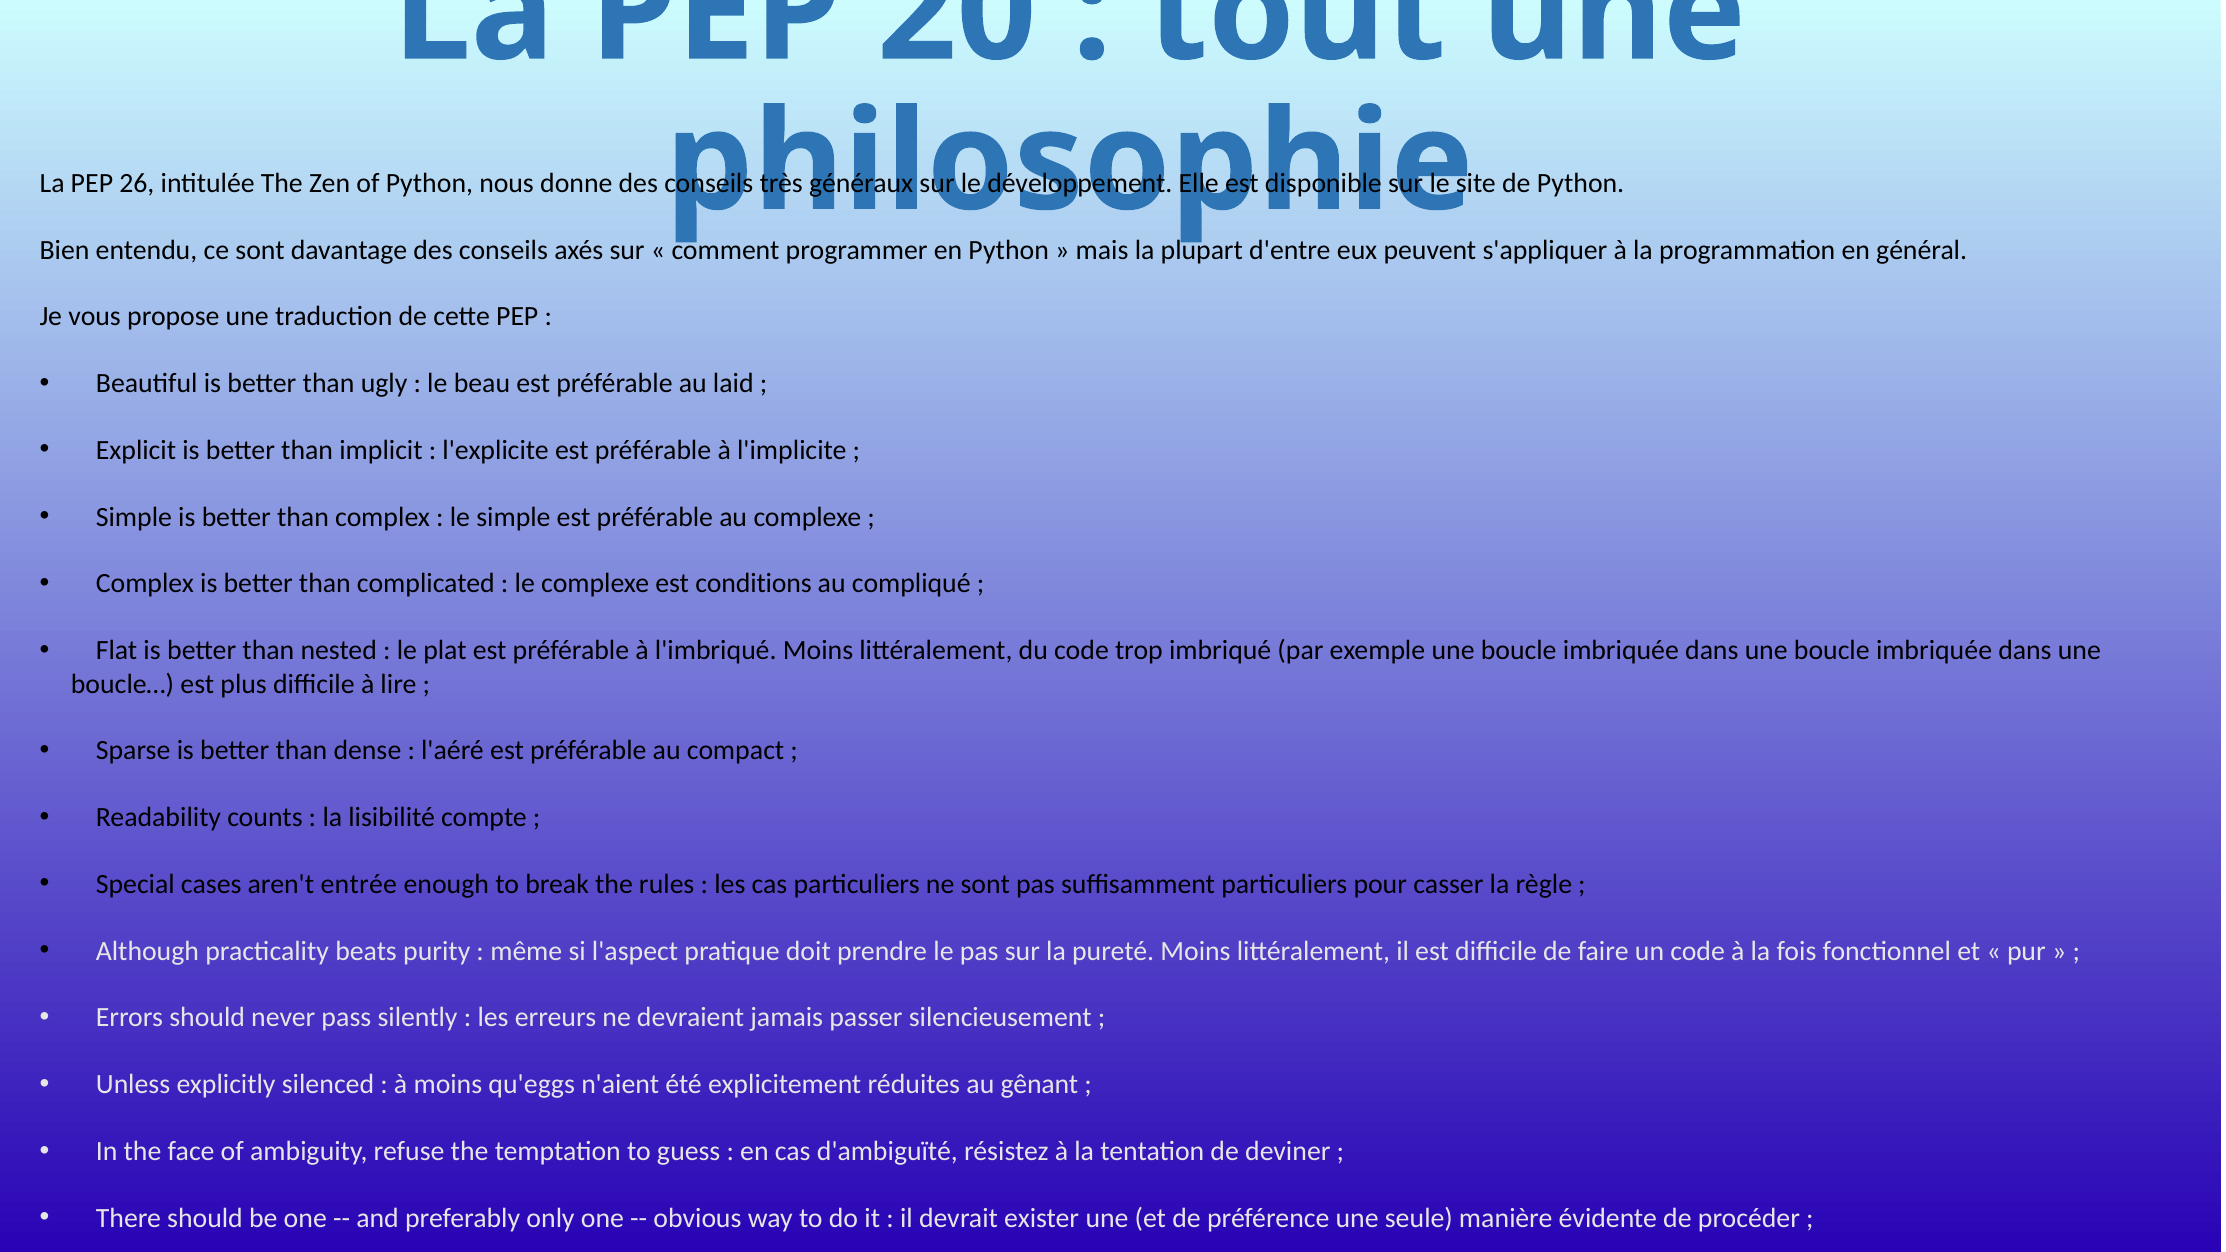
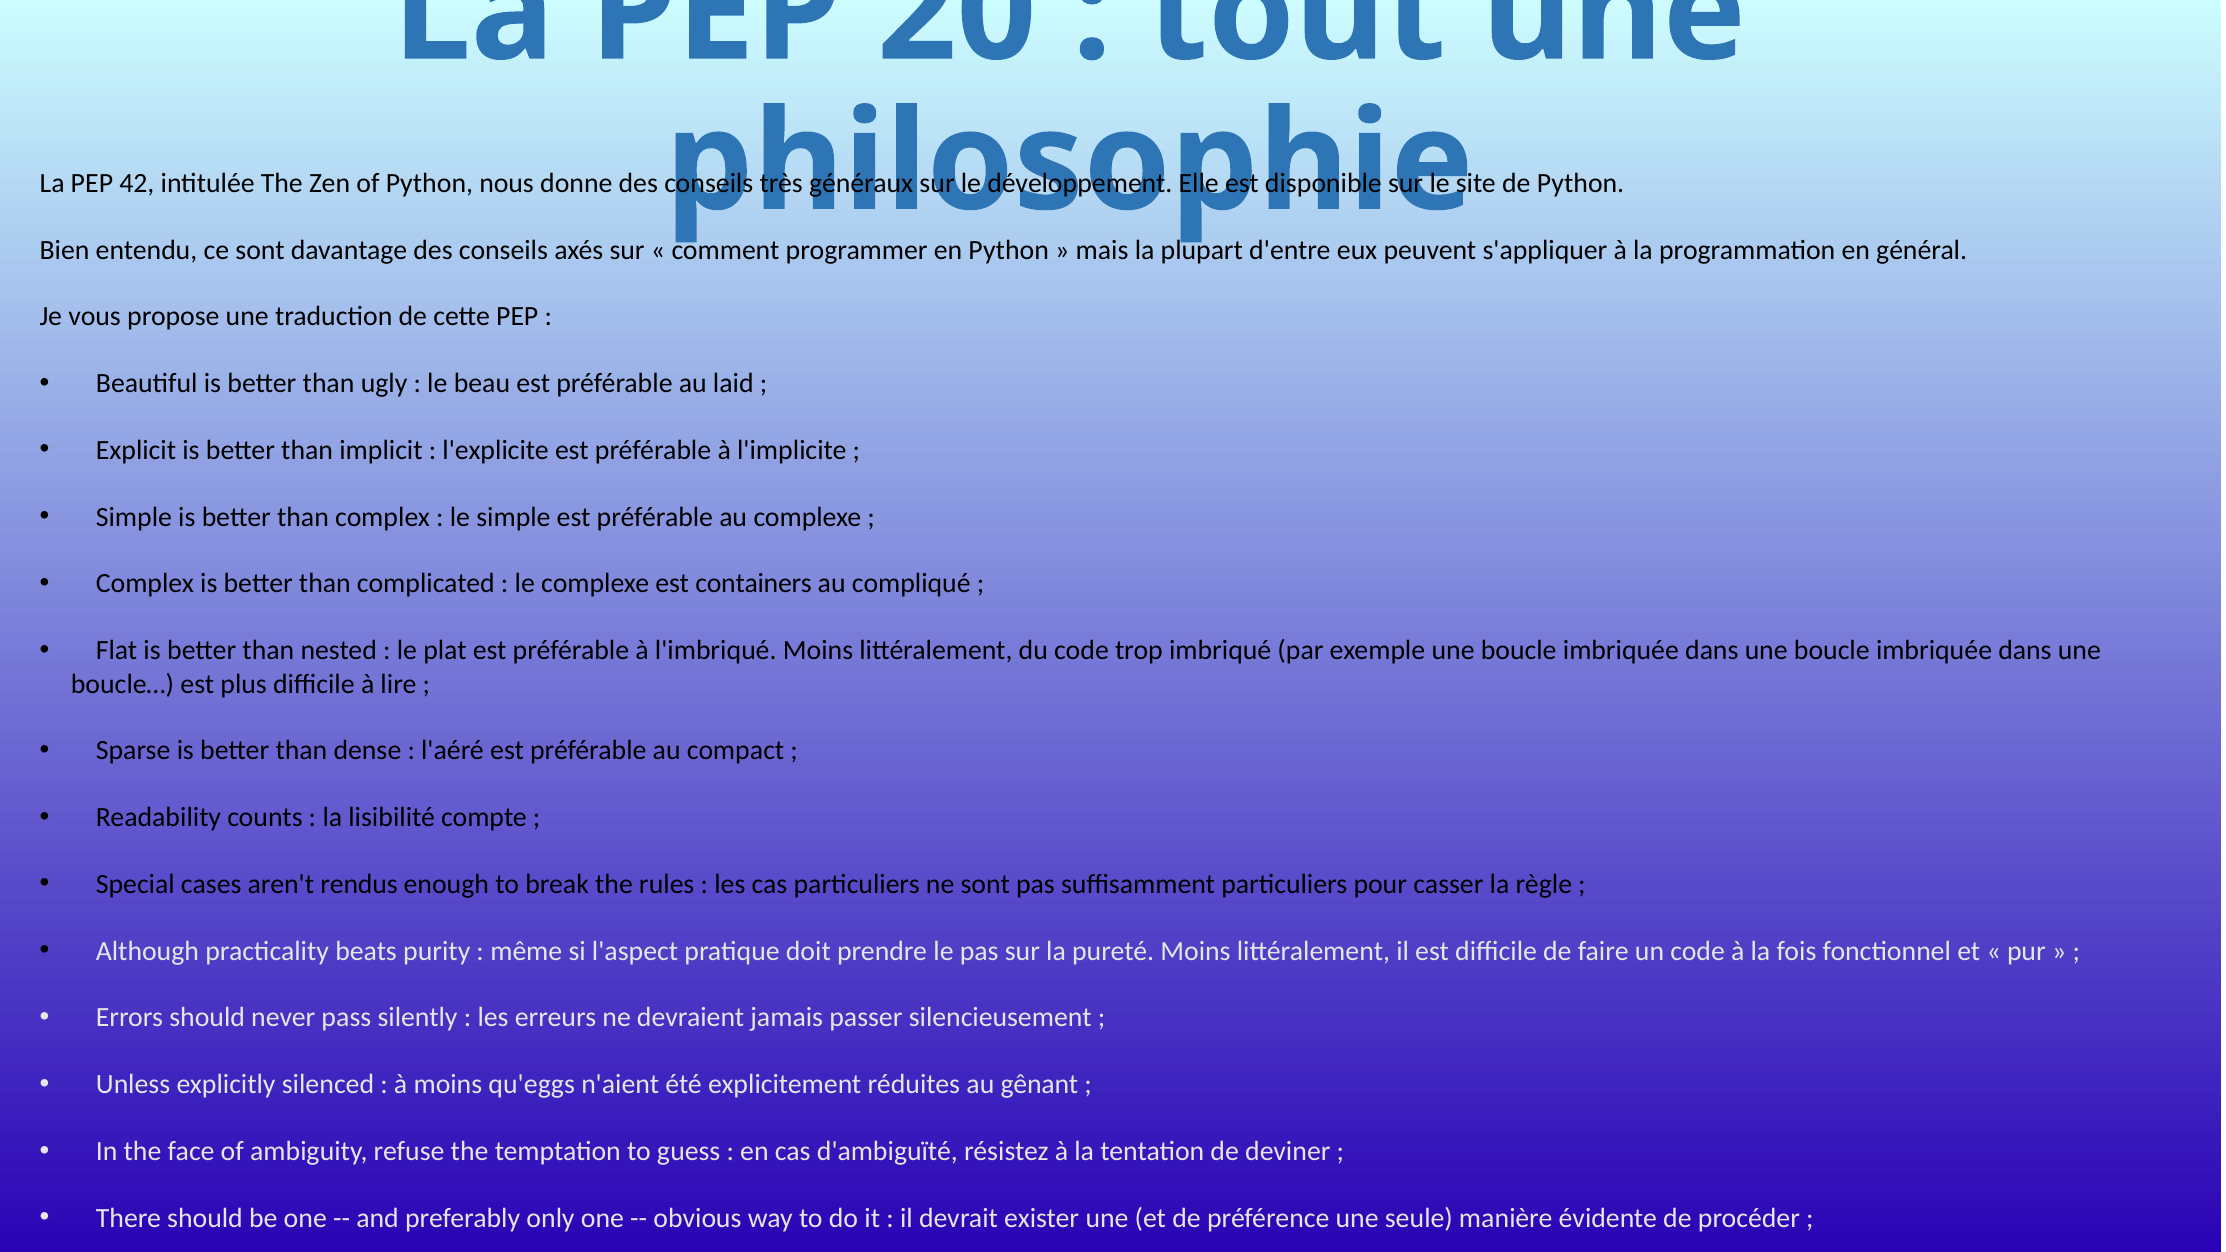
26: 26 -> 42 (137, 183)
conditions: conditions -> containers (754, 584)
entrée: entrée -> rendus (359, 884)
